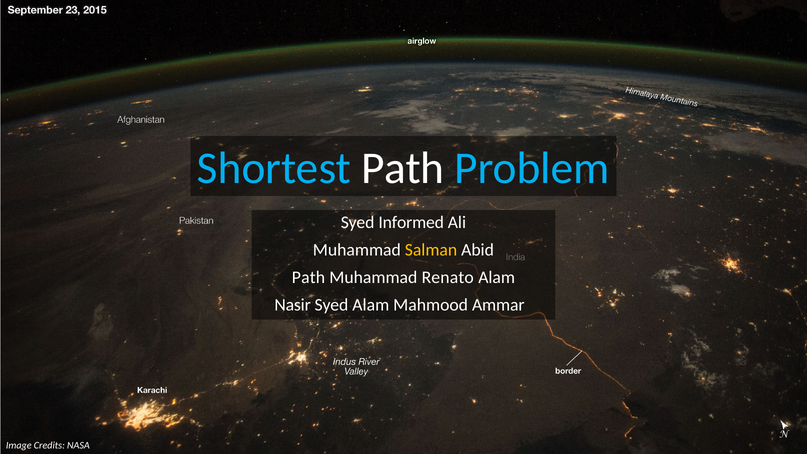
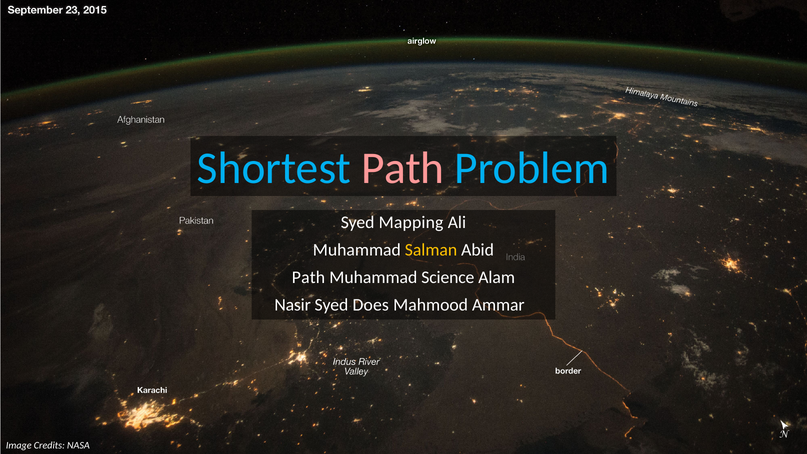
Path colour: white -> pink (403, 168)
Informed: Informed -> Mapping (411, 222)
Renato: Renato -> Science (448, 277)
Syed Alam: Alam -> Does (371, 305)
